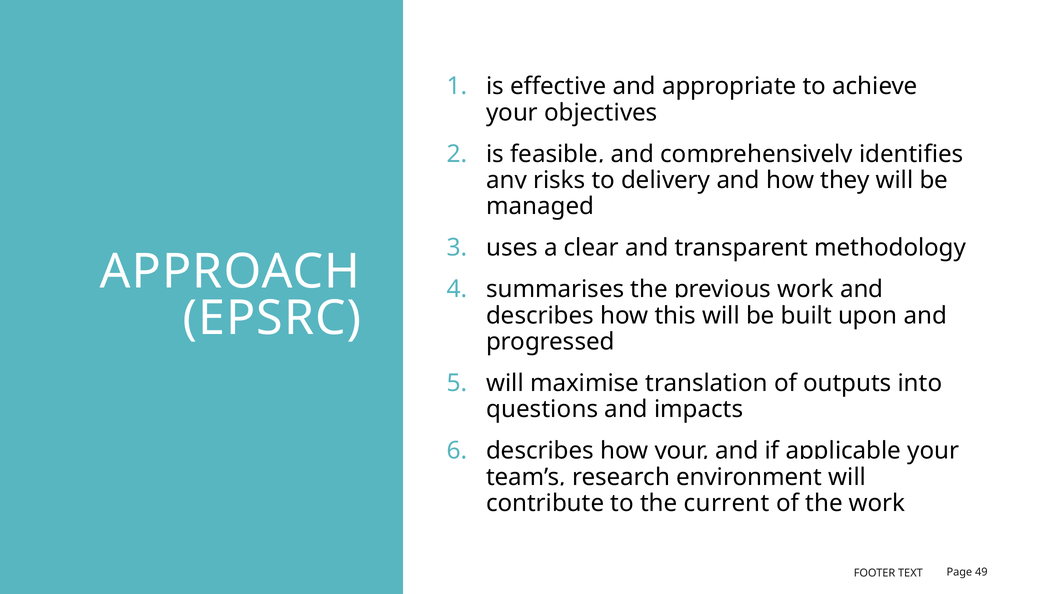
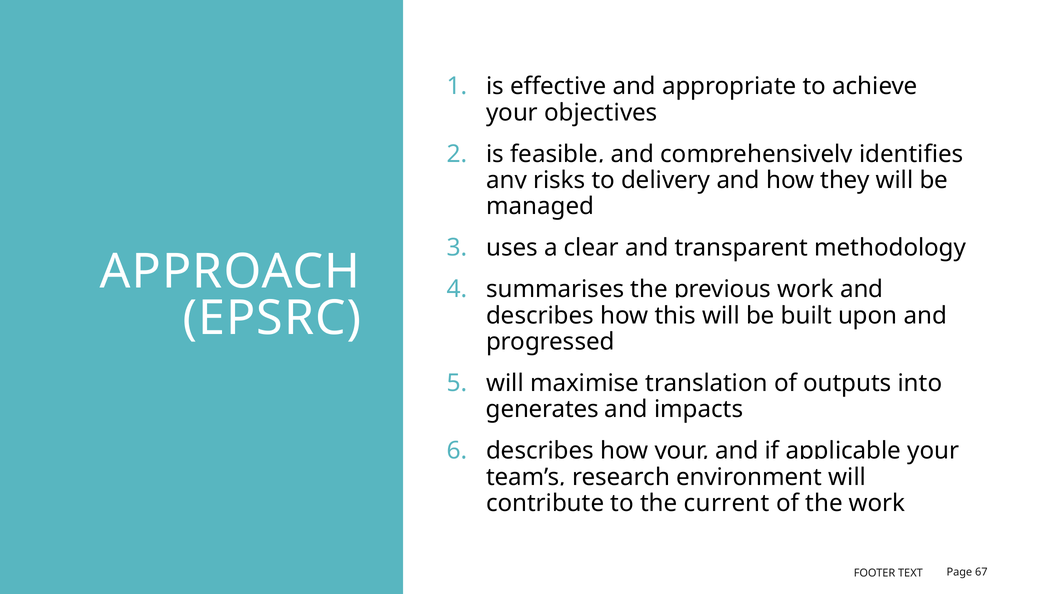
questions: questions -> generates (542, 409)
49: 49 -> 67 (981, 572)
